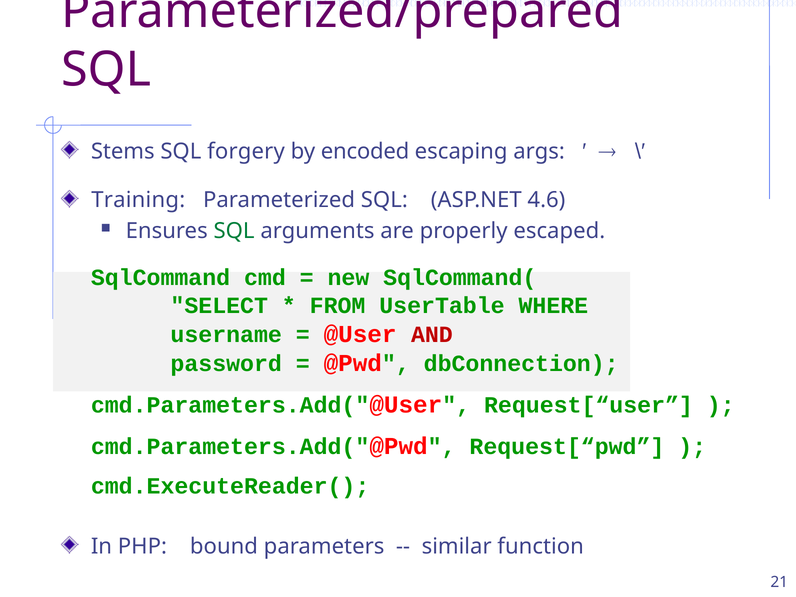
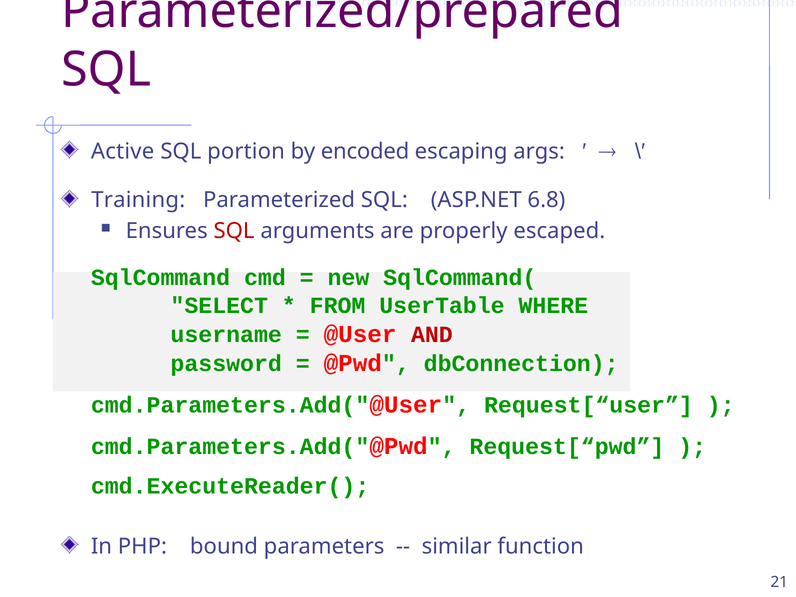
Stems: Stems -> Active (123, 151)
forgery: forgery -> portion (246, 151)
4.6: 4.6 -> 6.8 (546, 200)
SQL colour: green -> red (234, 231)
